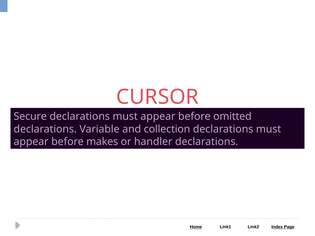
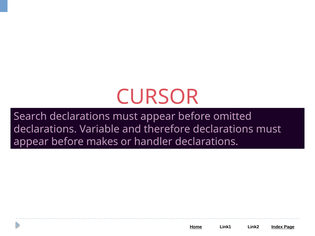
Secure: Secure -> Search (30, 117)
collection: collection -> therefore (167, 129)
